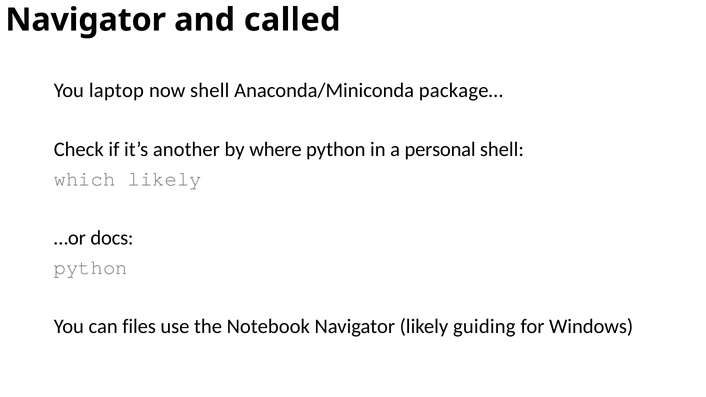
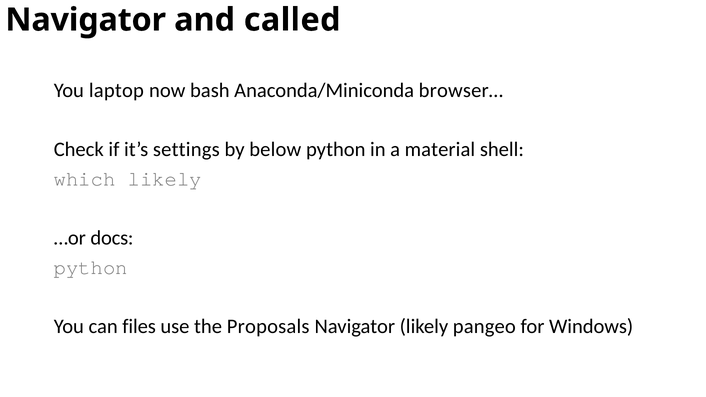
now shell: shell -> bash (210, 90)
package…: package… -> browser… (461, 90)
another: another -> settings (186, 149)
where: where -> below (275, 149)
personal: personal -> material (440, 149)
Notebook: Notebook -> Proposals (268, 327)
guiding: guiding -> pangeo (484, 327)
